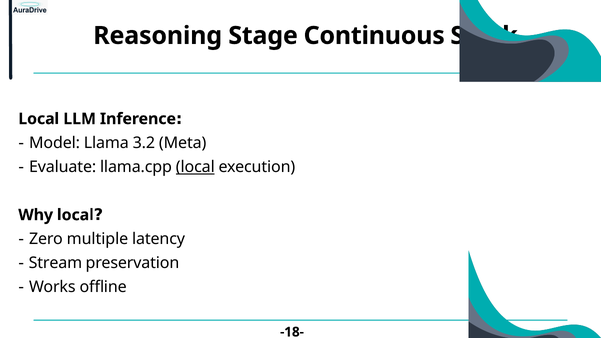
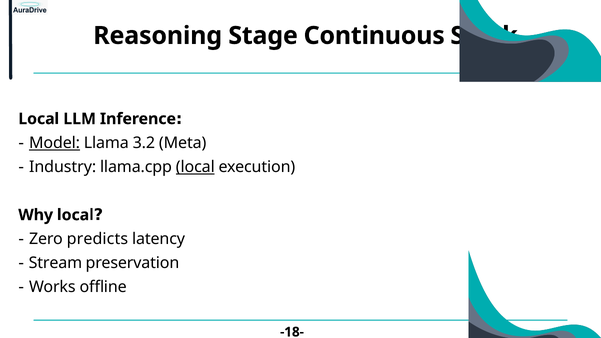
Model underline: none -> present (55, 143)
Evaluate: Evaluate -> Industry (63, 167)
multiple: multiple -> predicts (97, 239)
